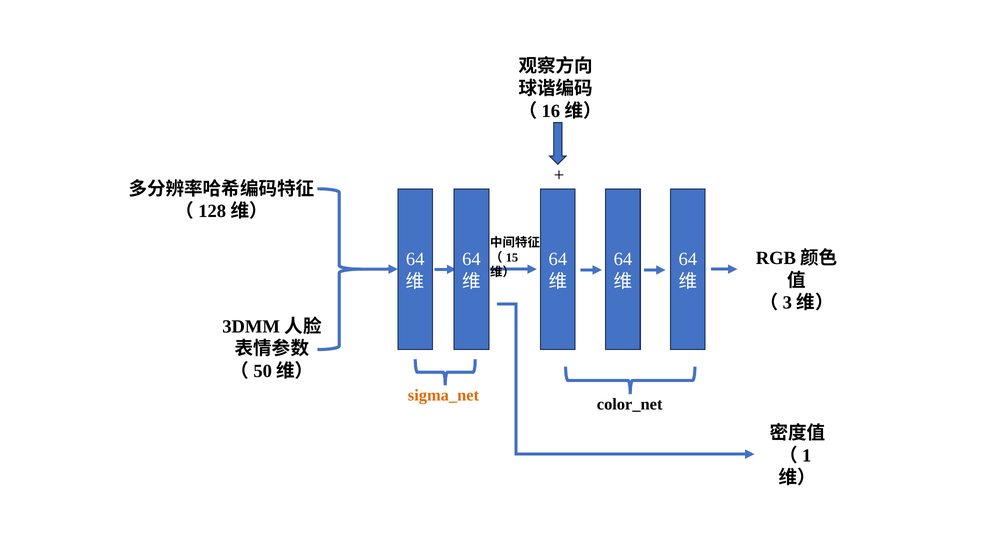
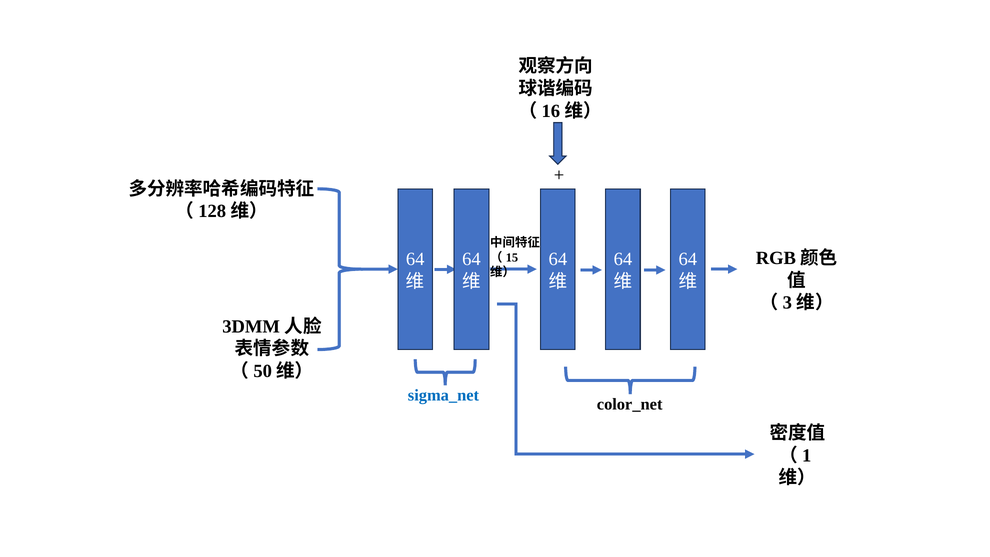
sigma_net colour: orange -> blue (443, 395)
